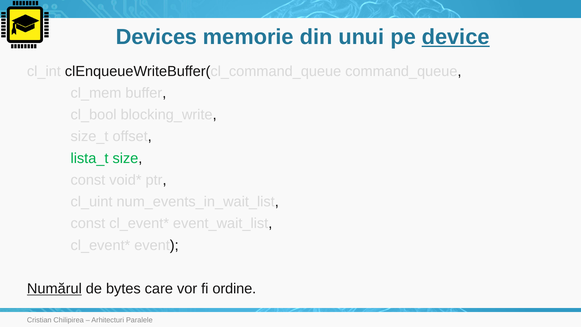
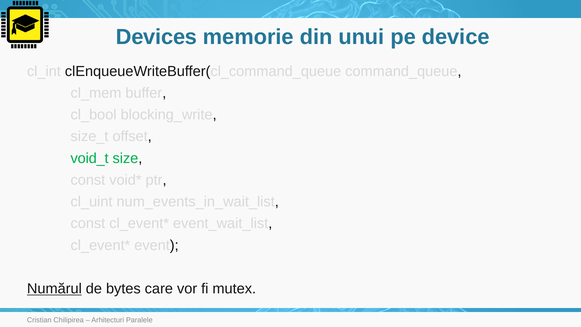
device underline: present -> none (456, 37)
lista_t: lista_t -> void_t (90, 158)
ordine: ordine -> mutex (234, 289)
